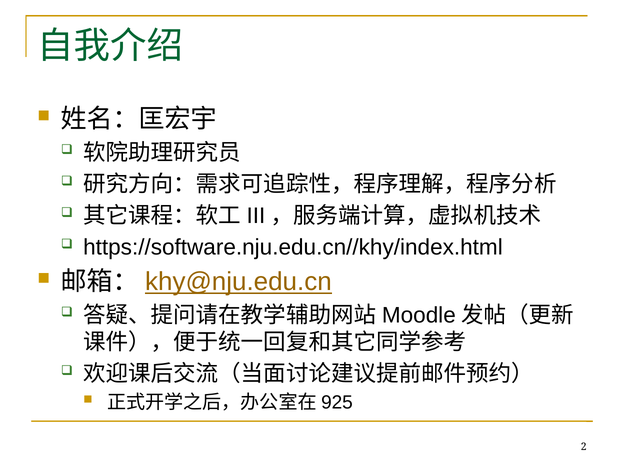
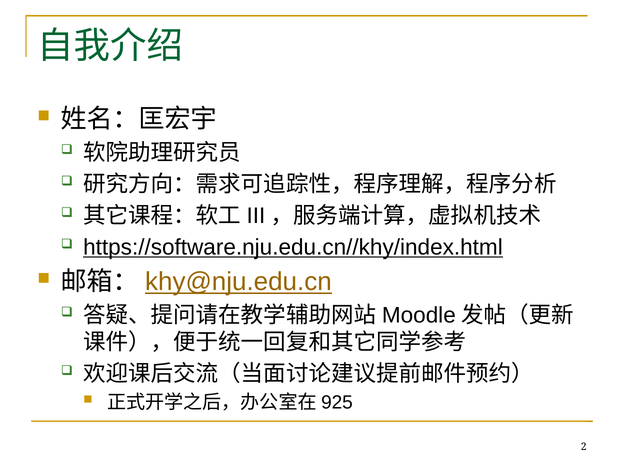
https://software.nju.edu.cn//khy/index.html underline: none -> present (293, 247)
